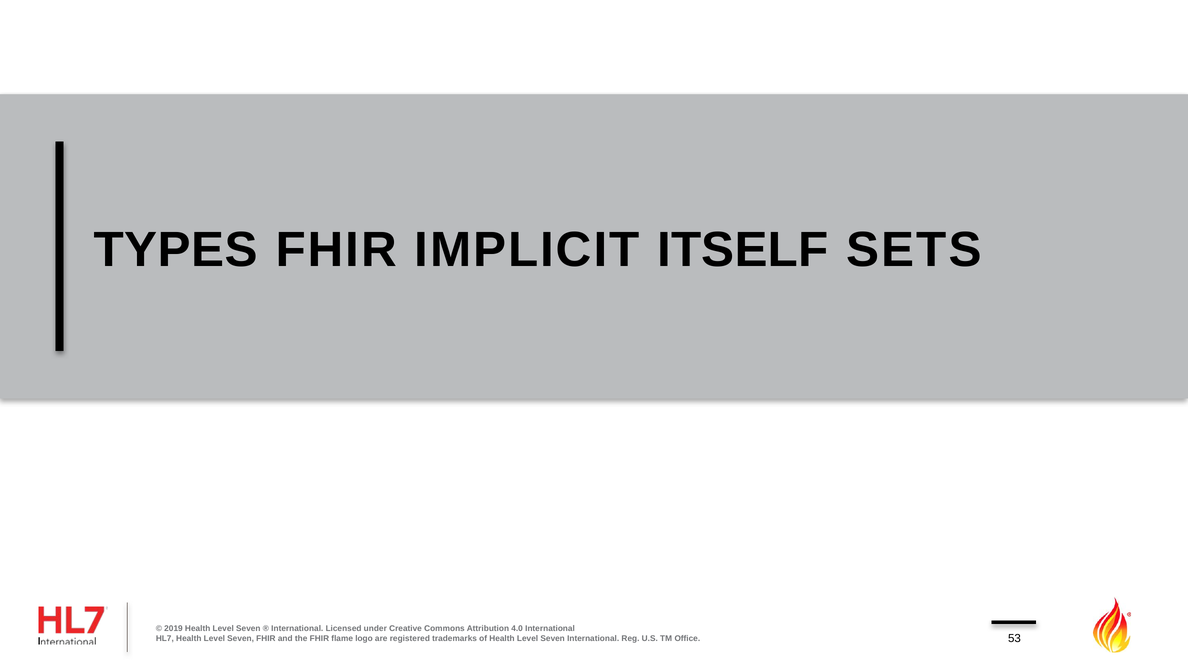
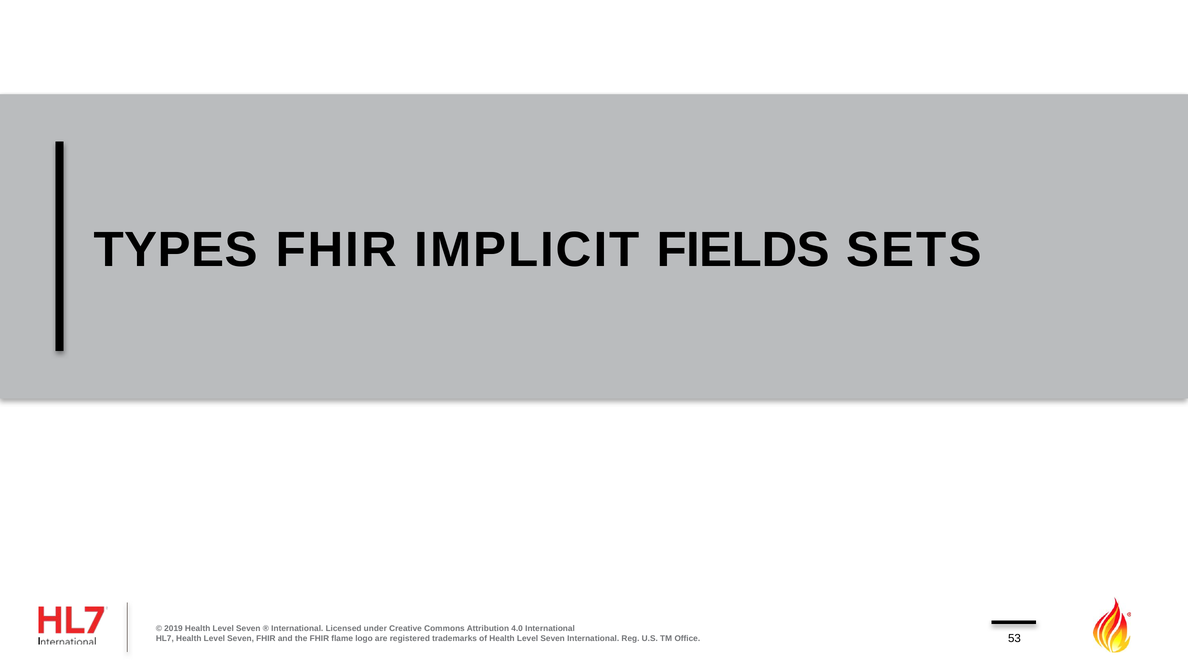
ITSELF: ITSELF -> FIELDS (743, 250)
